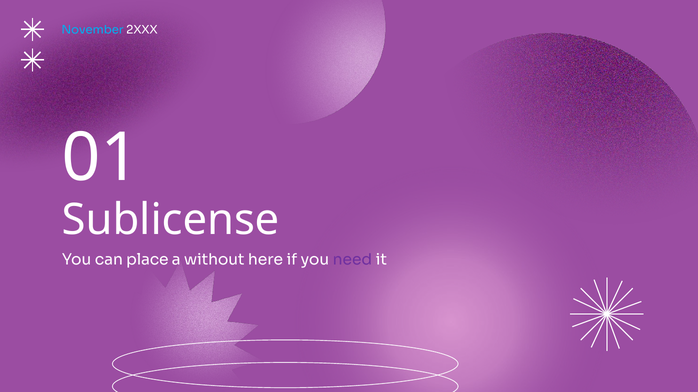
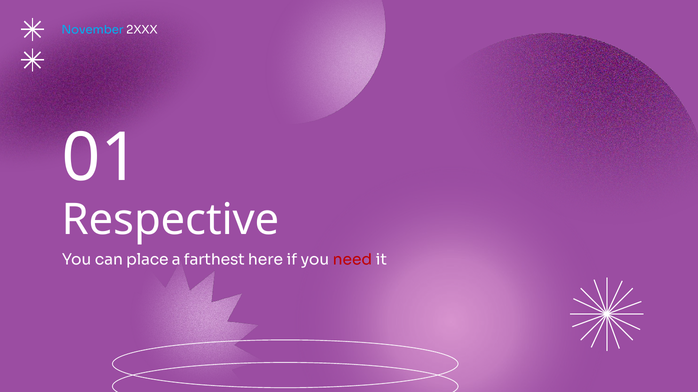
Sublicense: Sublicense -> Respective (171, 220)
without: without -> farthest (214, 260)
need colour: purple -> red (352, 260)
